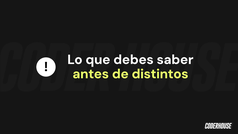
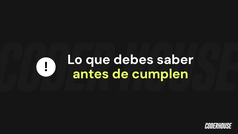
distintos: distintos -> cumplen (160, 74)
